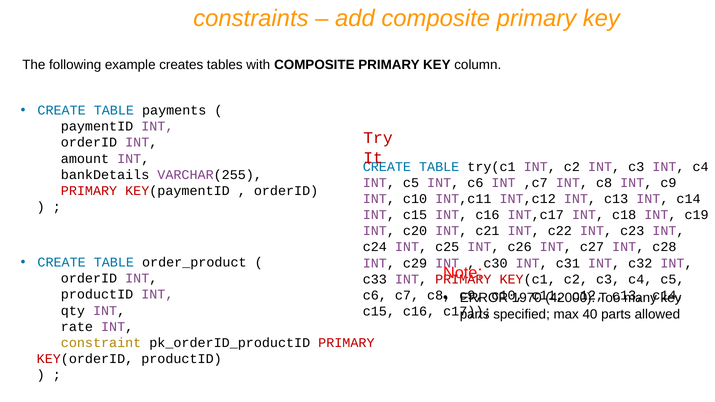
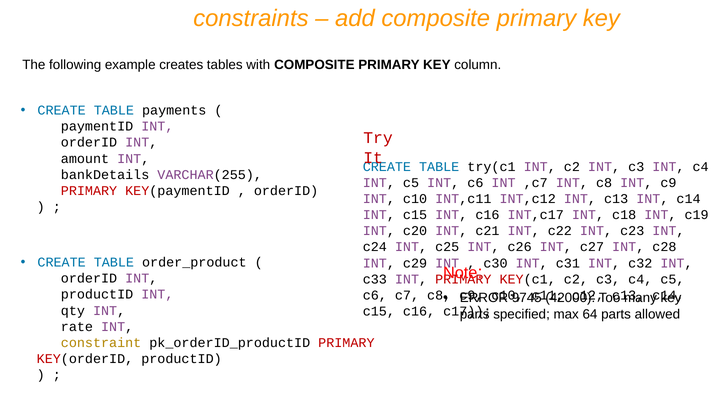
1970: 1970 -> 9745 (527, 298)
40: 40 -> 64 (590, 314)
